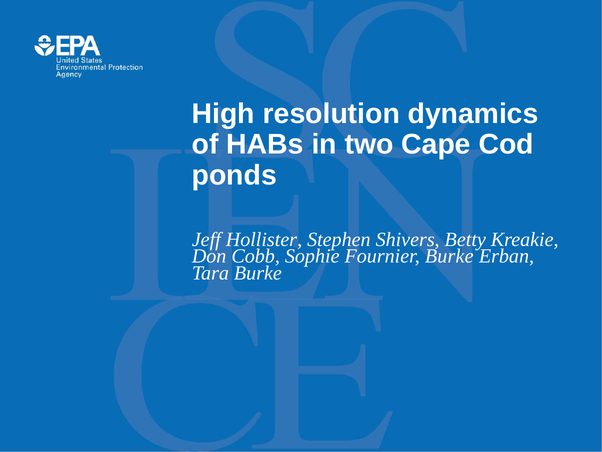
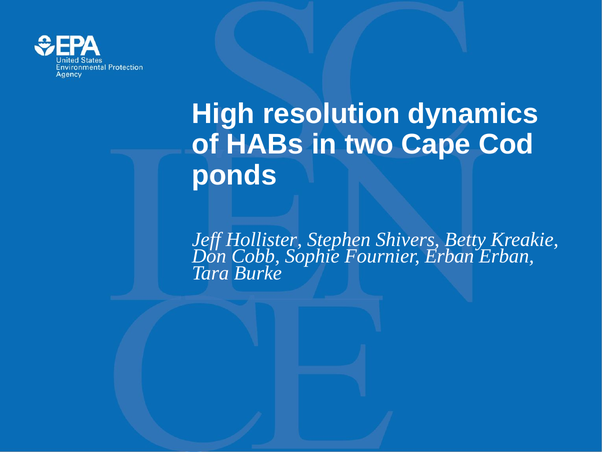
Fournier Burke: Burke -> Erban (449, 256)
